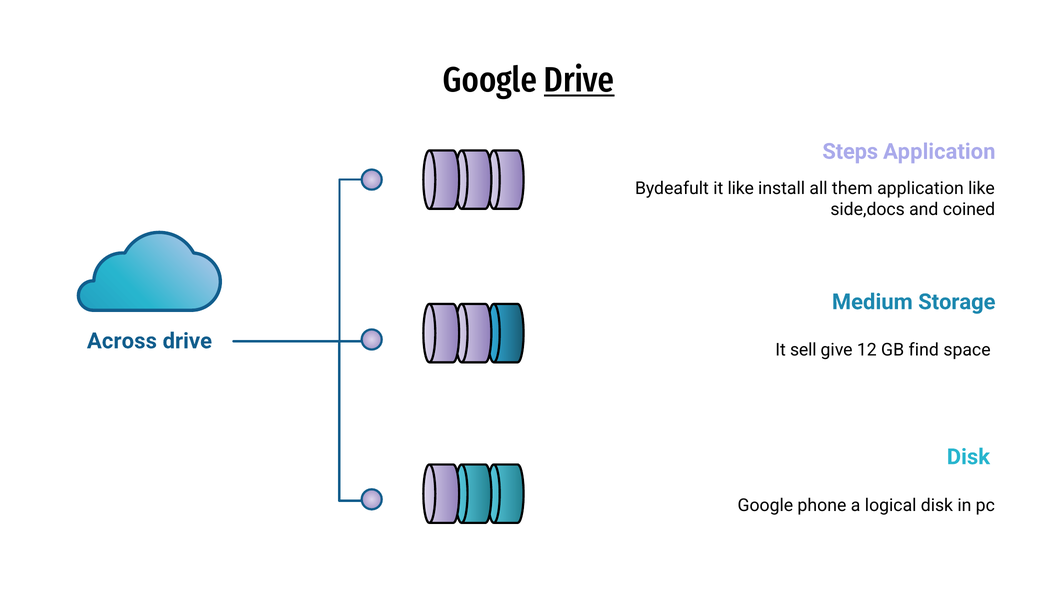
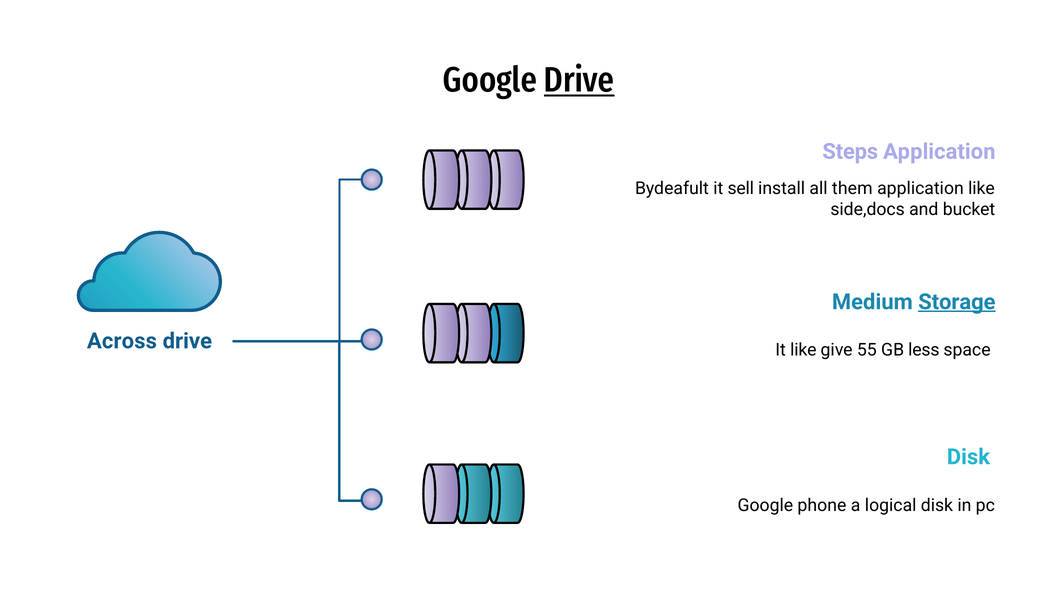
it like: like -> sell (741, 189)
coined: coined -> bucket (969, 210)
Storage underline: none -> present (957, 302)
It sell: sell -> like (803, 350)
12: 12 -> 55 (867, 350)
find: find -> less (924, 350)
